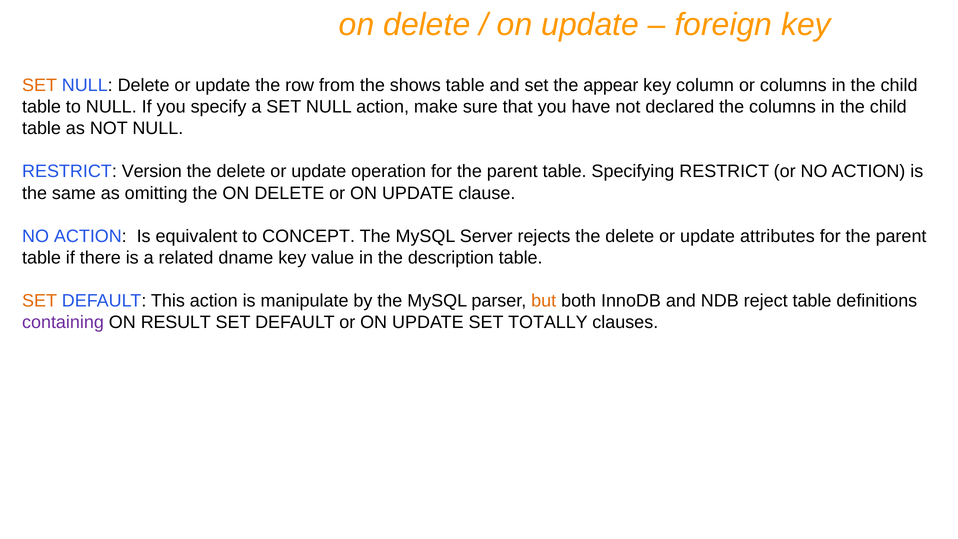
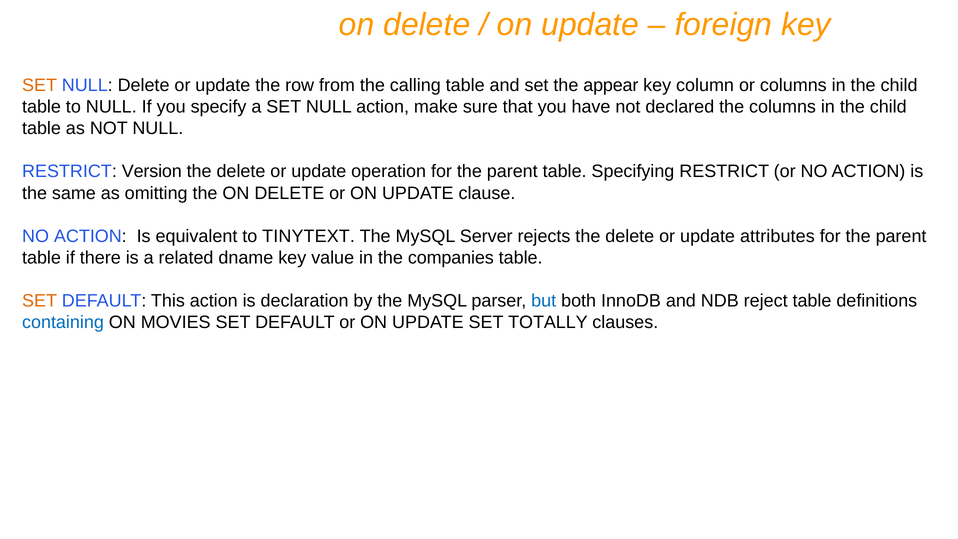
shows: shows -> calling (415, 85)
CONCEPT: CONCEPT -> TINYTEXT (309, 236)
description: description -> companies (451, 258)
manipulate: manipulate -> declaration (305, 301)
but colour: orange -> blue (544, 301)
containing colour: purple -> blue (63, 322)
RESULT: RESULT -> MOVIES (176, 322)
